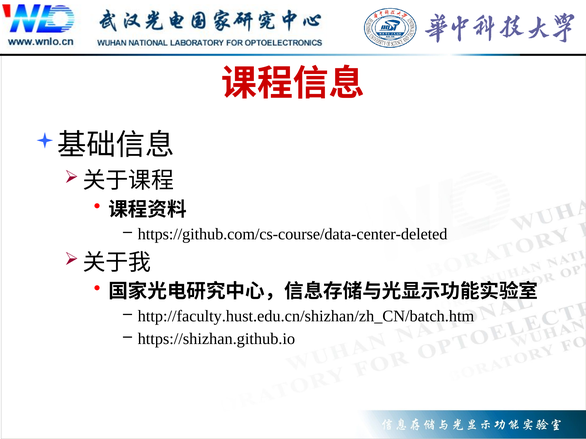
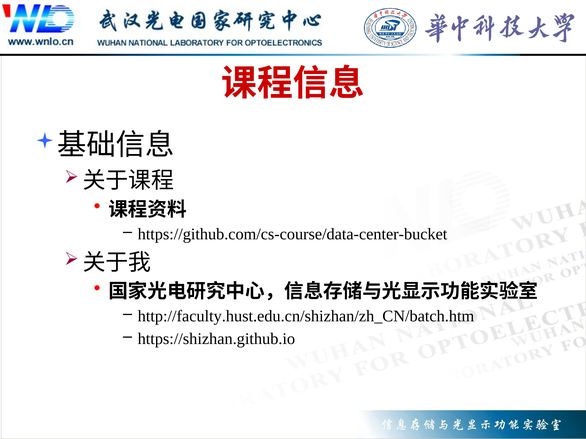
https://github.com/cs-course/data-center-deleted: https://github.com/cs-course/data-center-deleted -> https://github.com/cs-course/data-center-bucket (293, 234)
